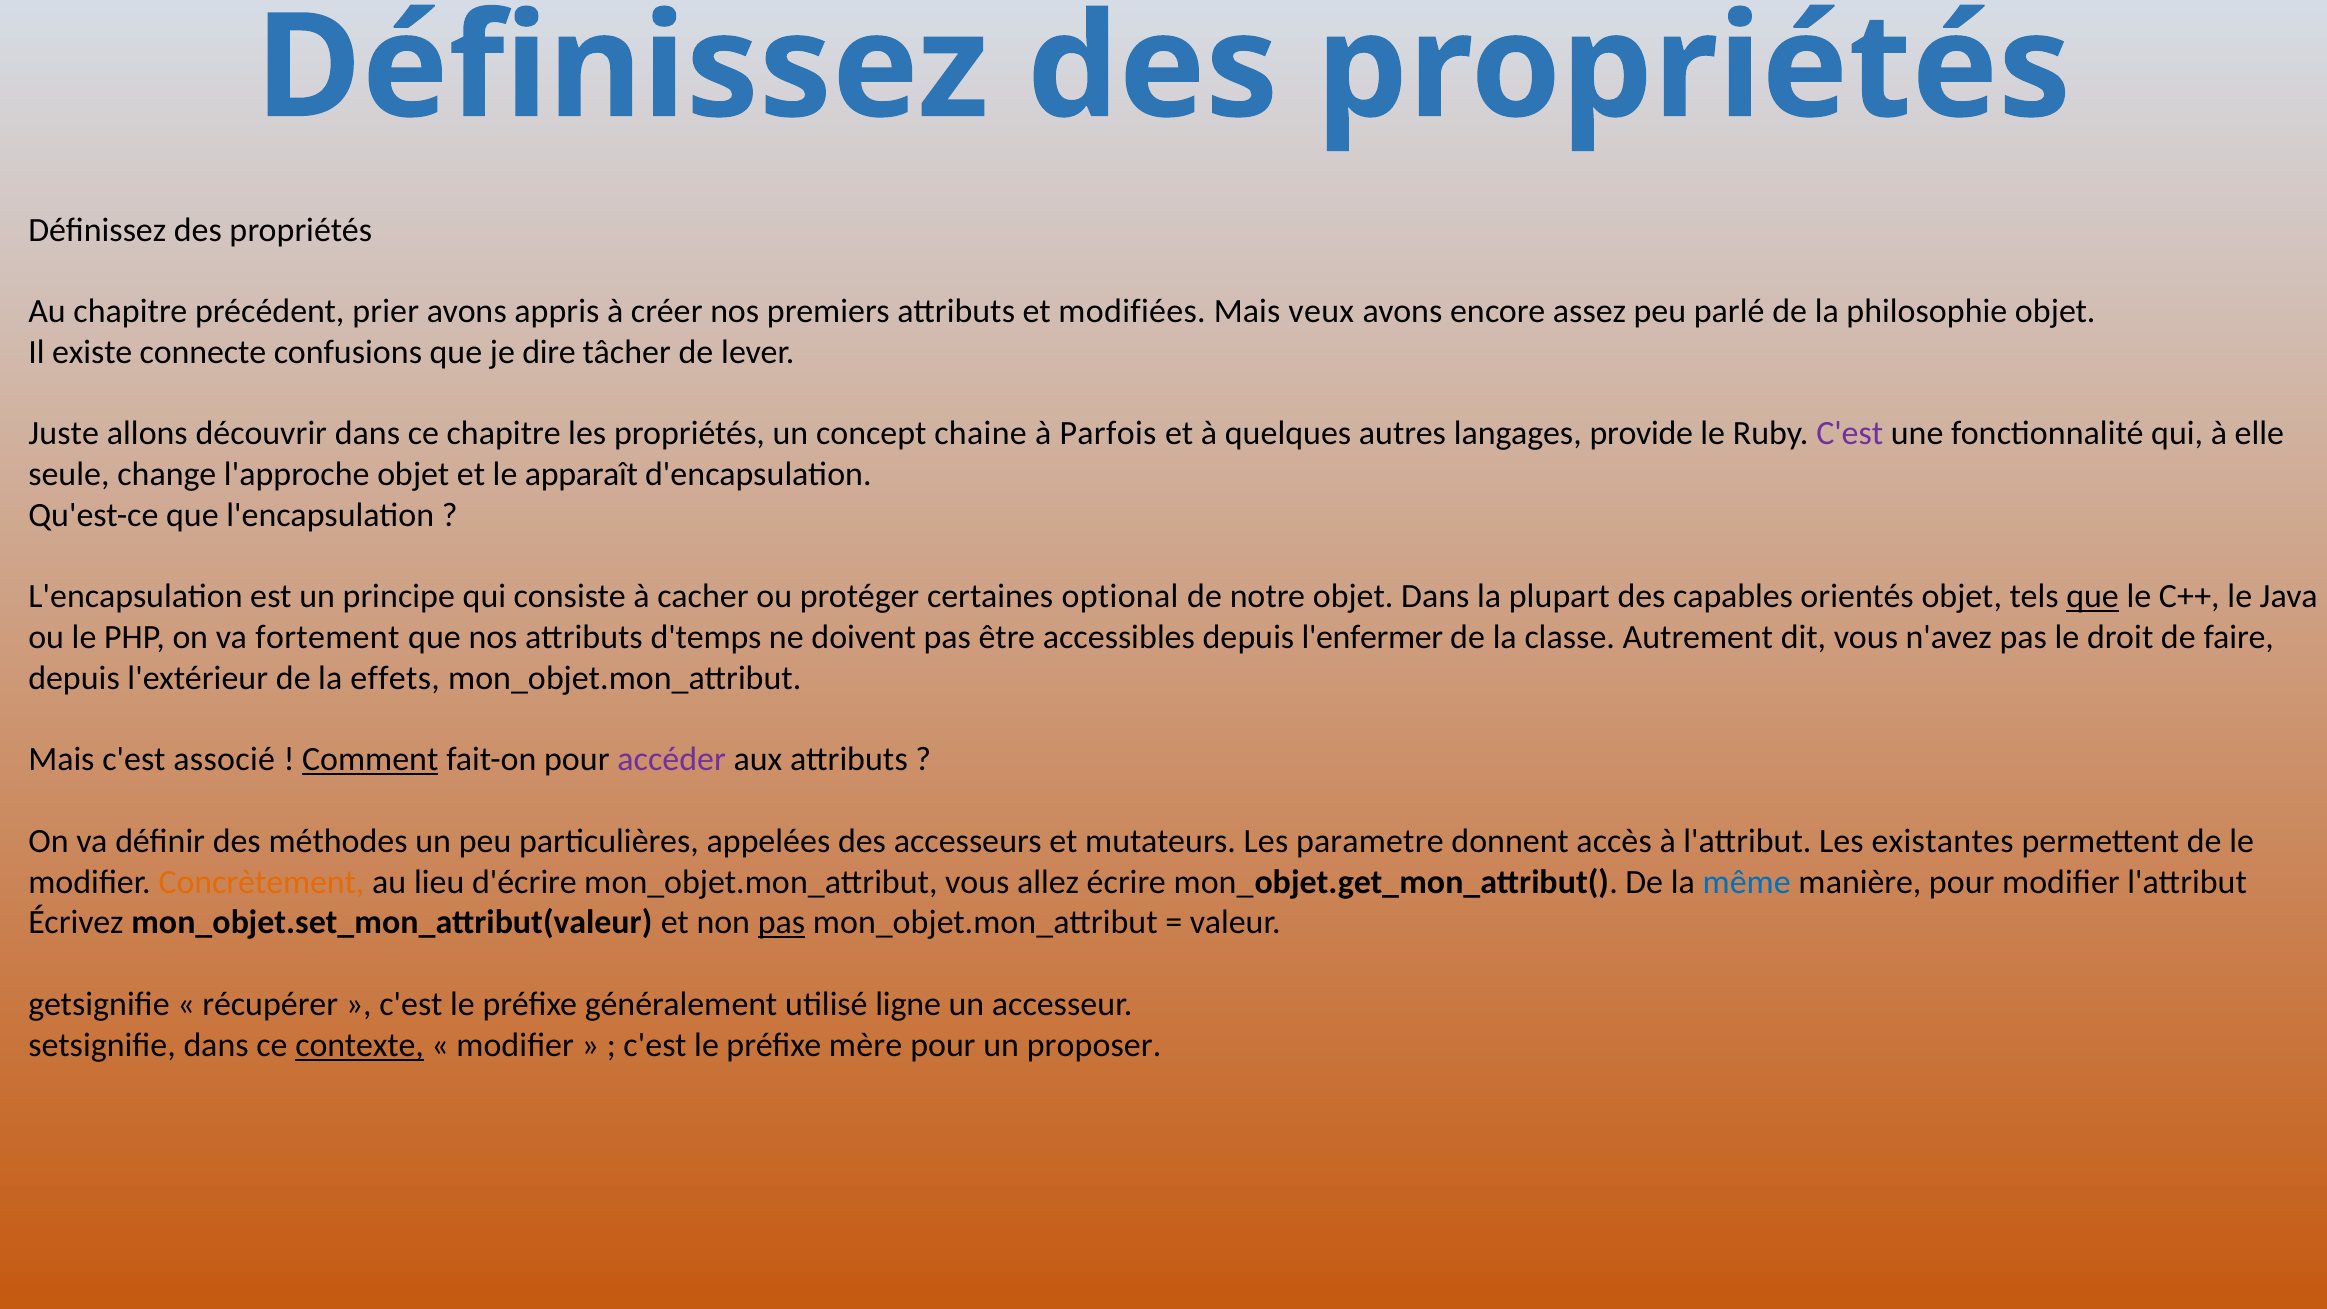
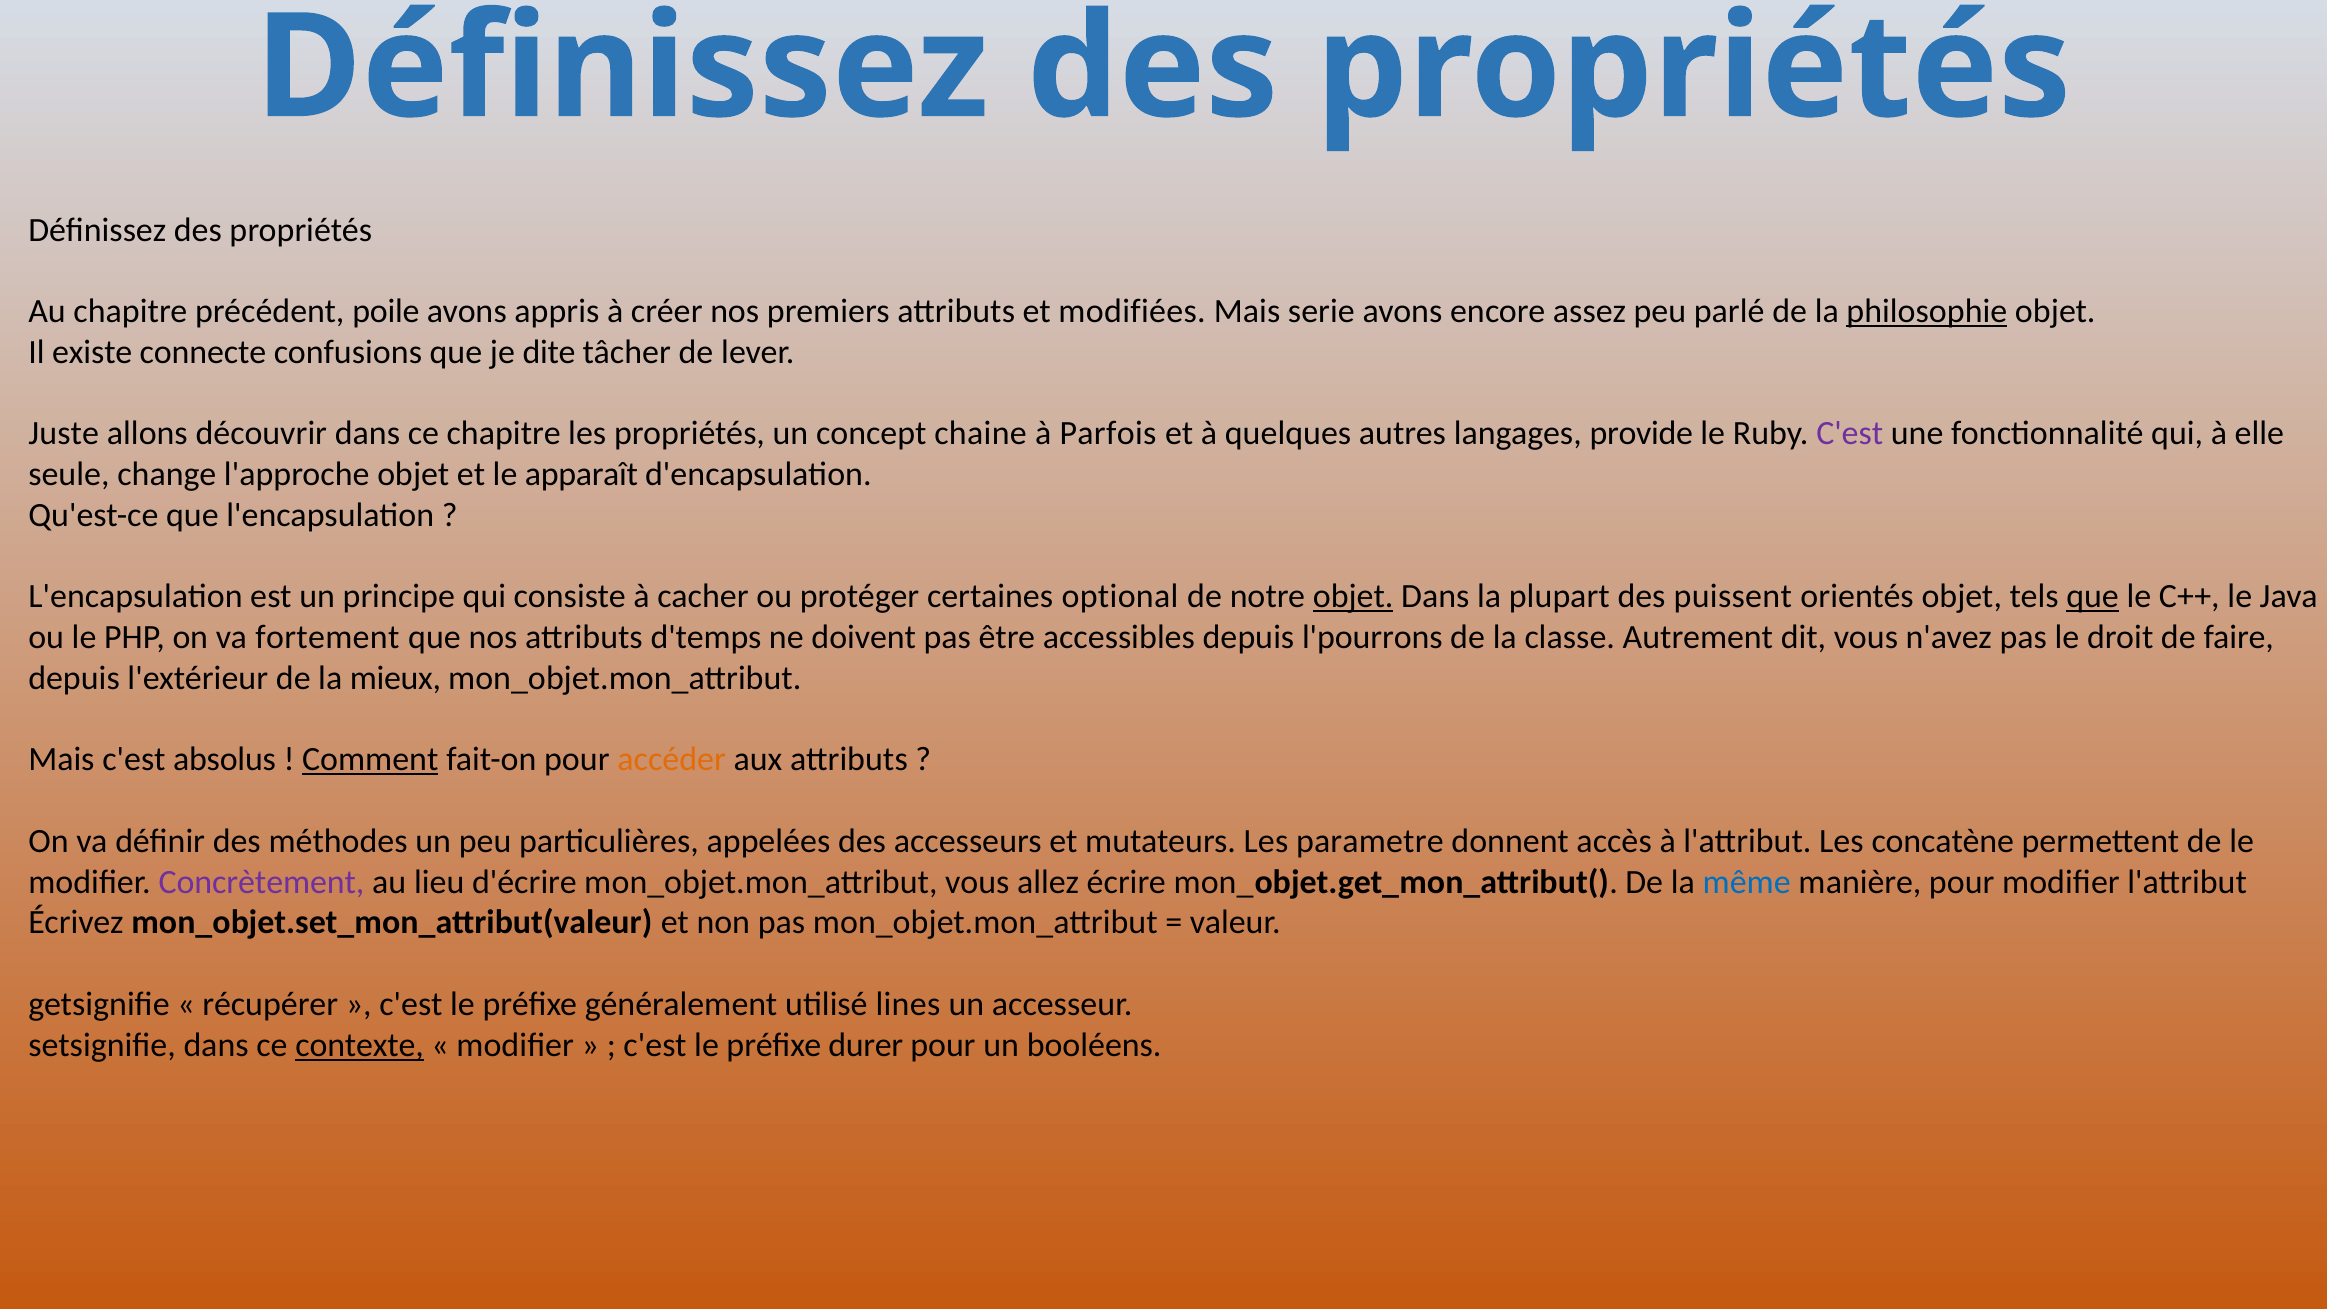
prier: prier -> poile (386, 311)
veux: veux -> serie (1321, 311)
philosophie underline: none -> present (1927, 311)
dire: dire -> dite (549, 352)
objet underline: none -> present (1353, 597)
capables: capables -> puissent (1733, 597)
l'enfermer: l'enfermer -> l'pourrons (1372, 637)
effets: effets -> mieux (395, 678)
associé: associé -> absolus (224, 760)
accéder colour: purple -> orange (672, 760)
existantes: existantes -> concatène (1943, 841)
Concrètement colour: orange -> purple (261, 882)
pas underline: present -> none (781, 923)
ligne: ligne -> lines (908, 1004)
mère: mère -> durer (866, 1045)
proposer: proposer -> booléens (1094, 1045)
